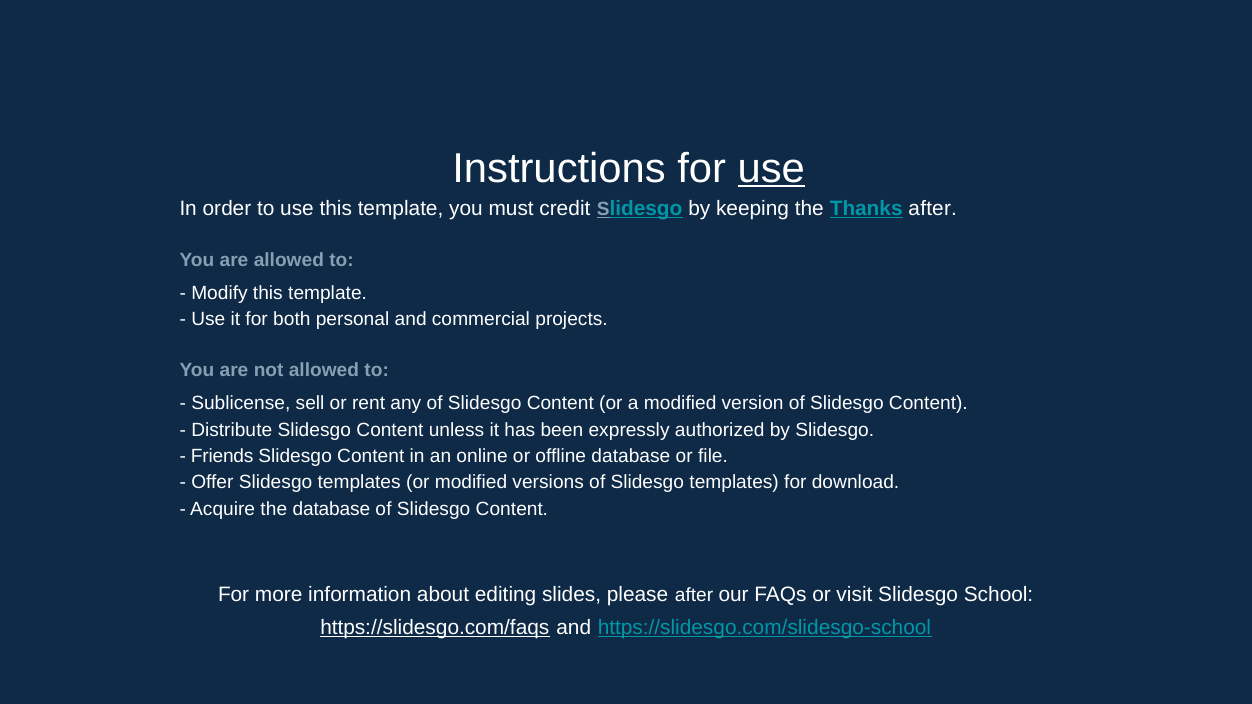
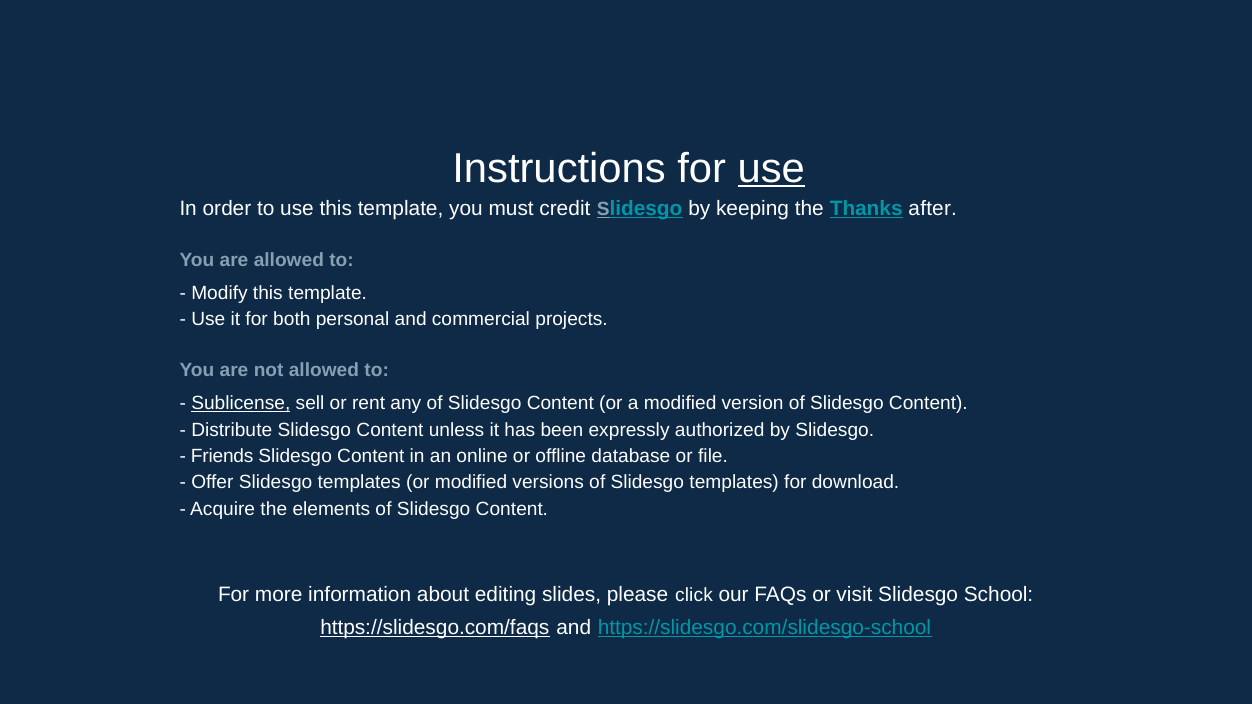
Sublicense underline: none -> present (241, 404)
the database: database -> elements (331, 509)
please after: after -> click (694, 596)
